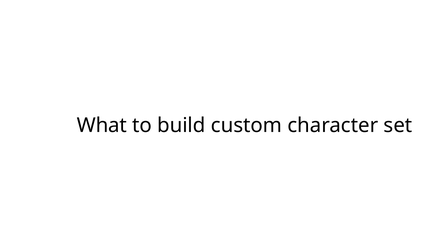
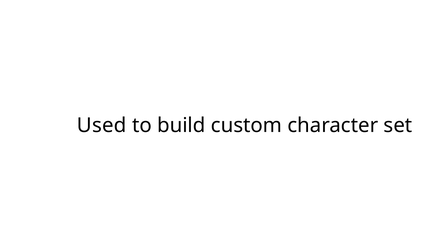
What: What -> Used (102, 126)
